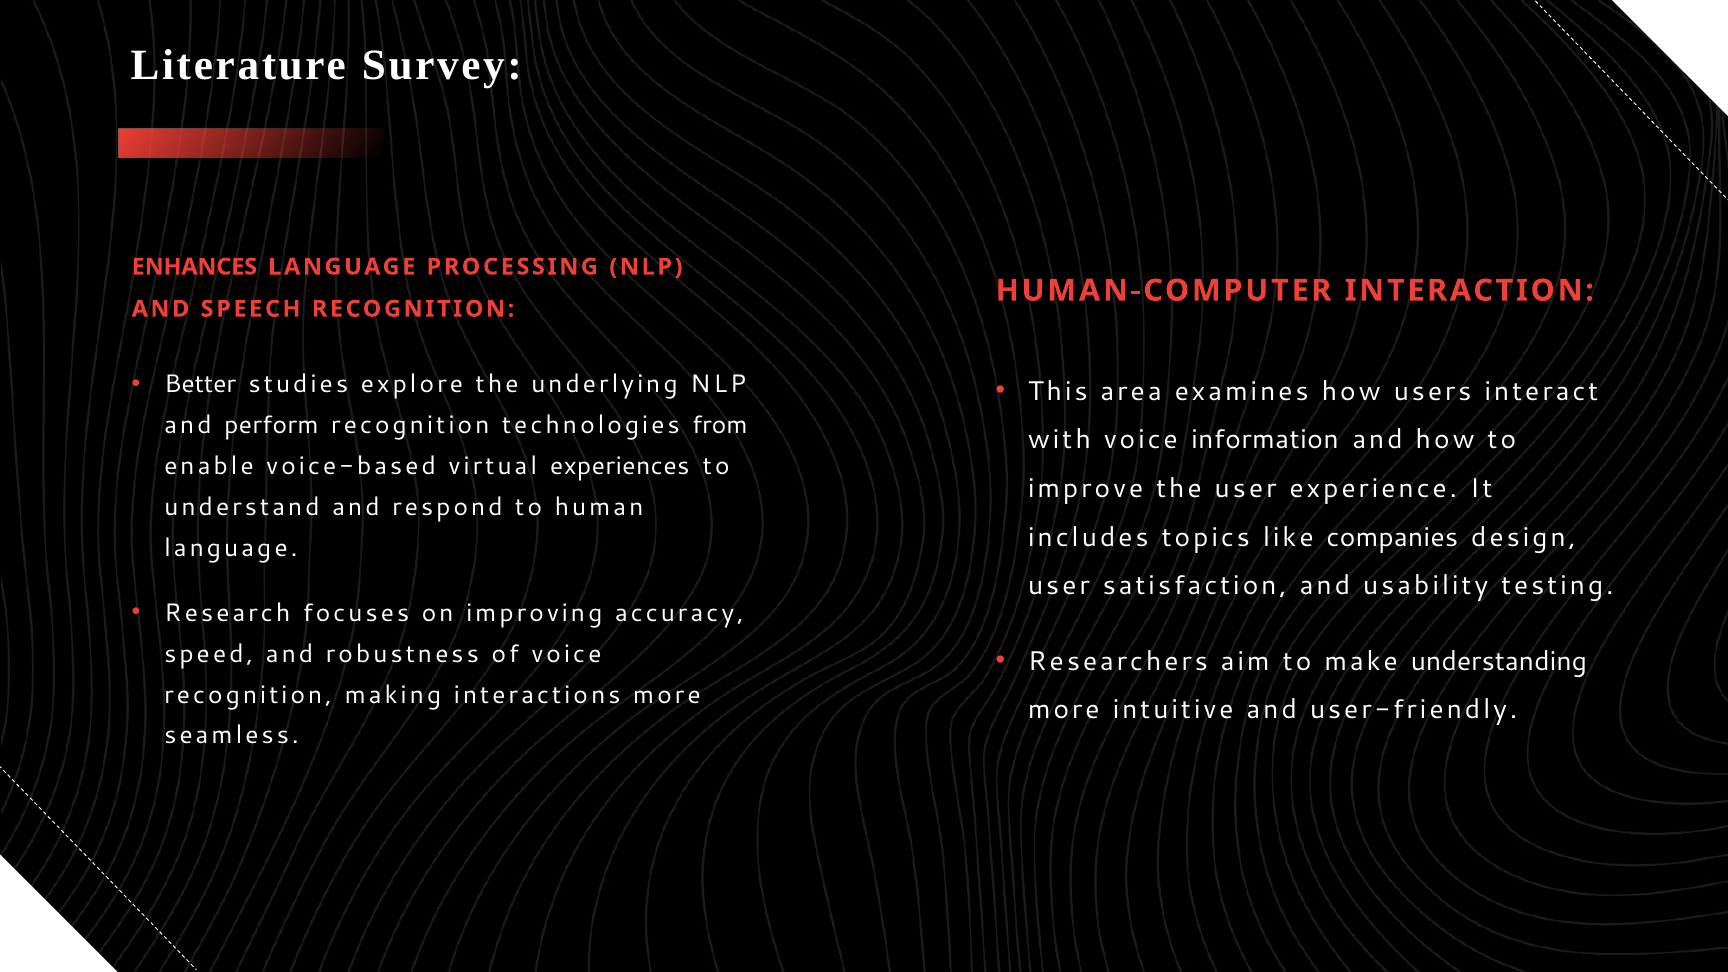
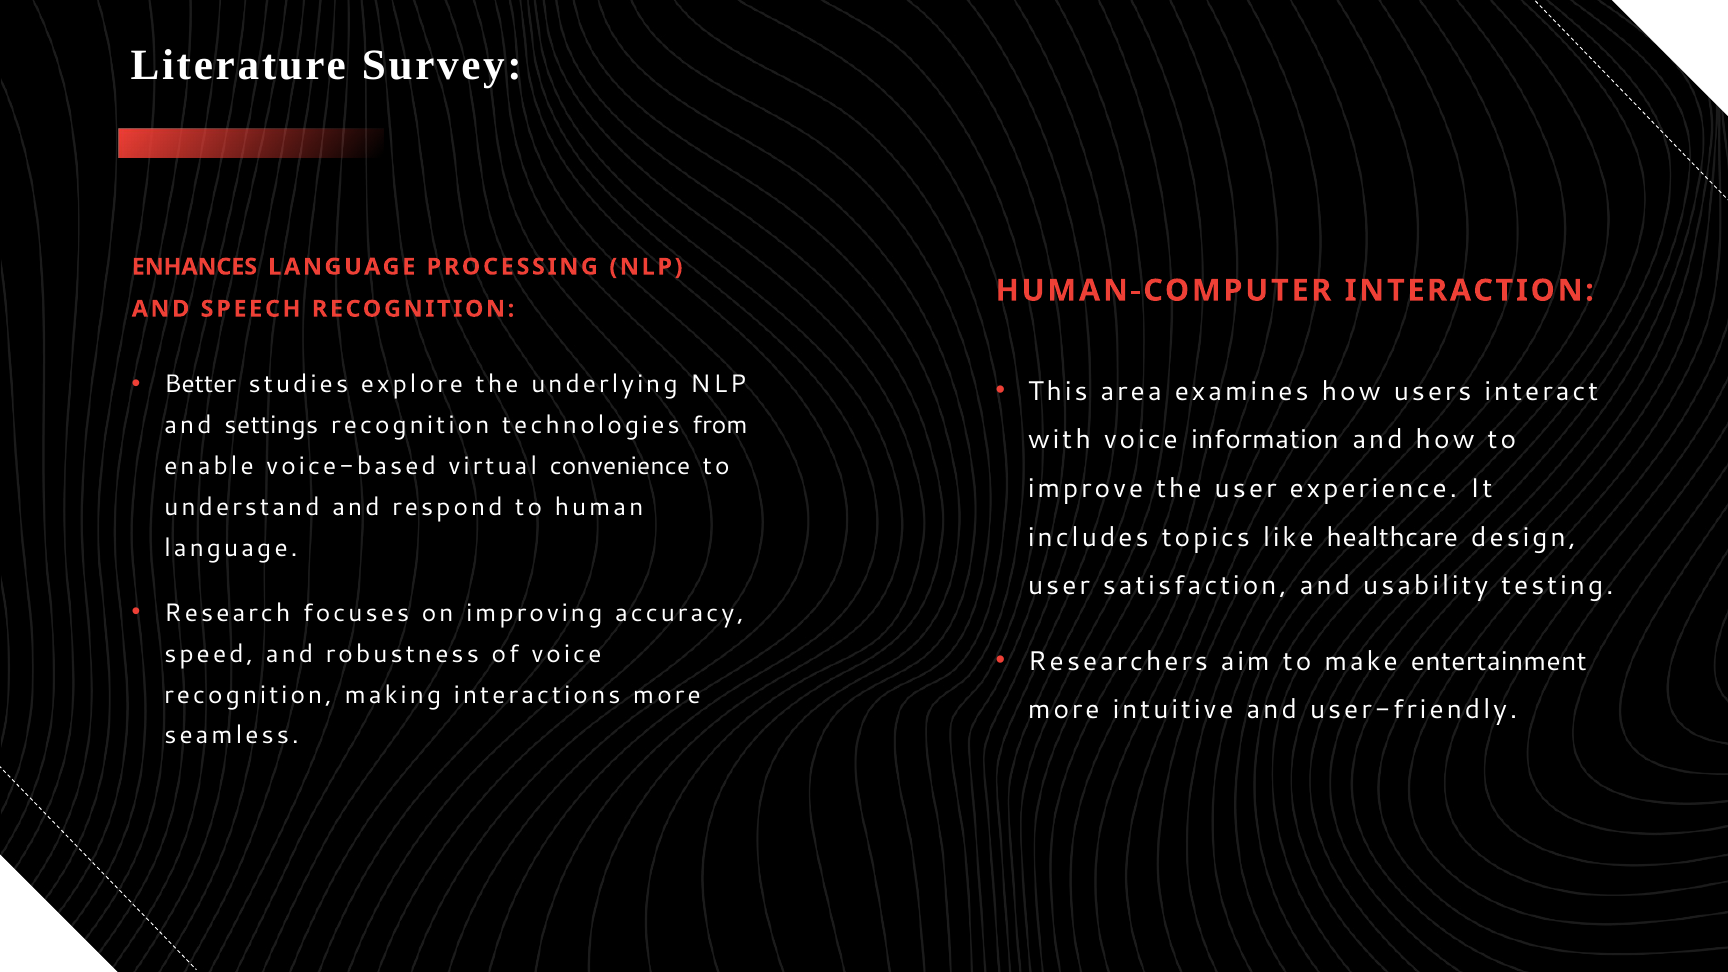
perform: perform -> settings (271, 425)
experiences: experiences -> convenience (620, 466)
companies: companies -> healthcare (1392, 537)
understanding: understanding -> entertainment (1499, 661)
